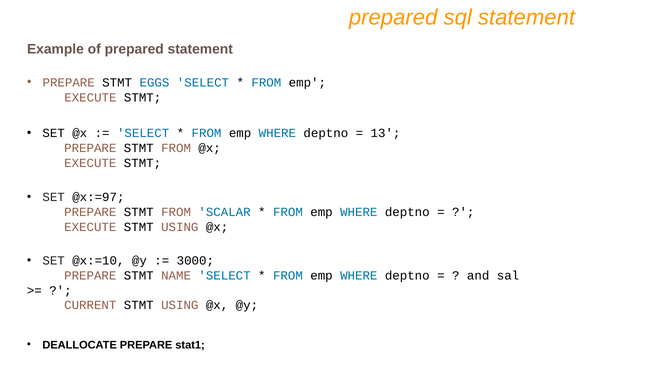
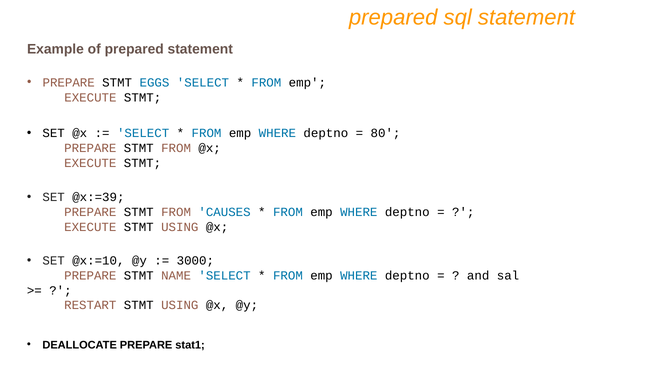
13: 13 -> 80 (386, 133)
@x:=97: @x:=97 -> @x:=39 (98, 197)
SCALAR: SCALAR -> CAUSES (225, 212)
CURRENT: CURRENT -> RESTART (90, 305)
